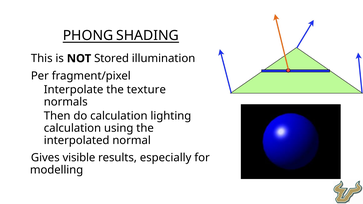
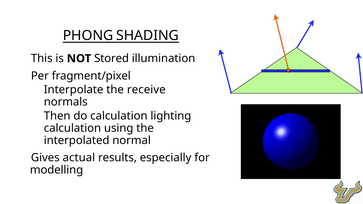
texture: texture -> receive (146, 90)
visible: visible -> actual (79, 158)
